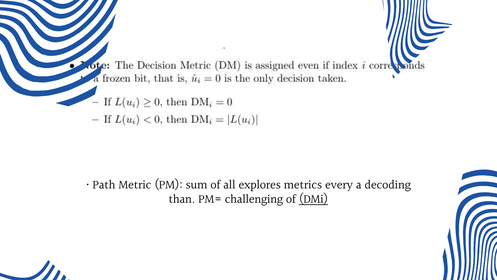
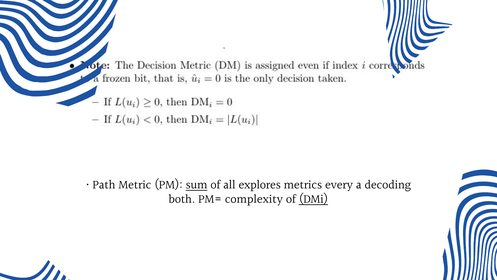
sum underline: none -> present (197, 185)
than: than -> both (182, 199)
challenging: challenging -> complexity (254, 199)
